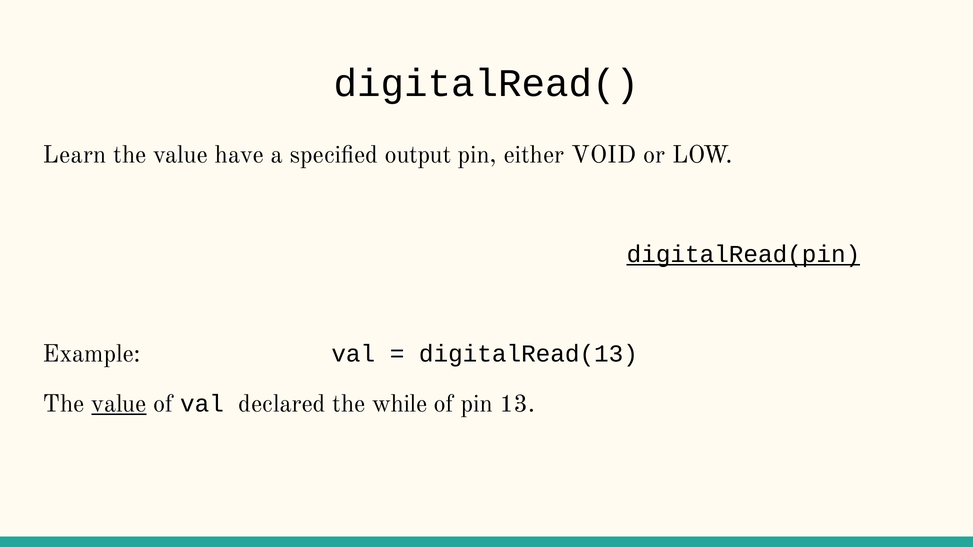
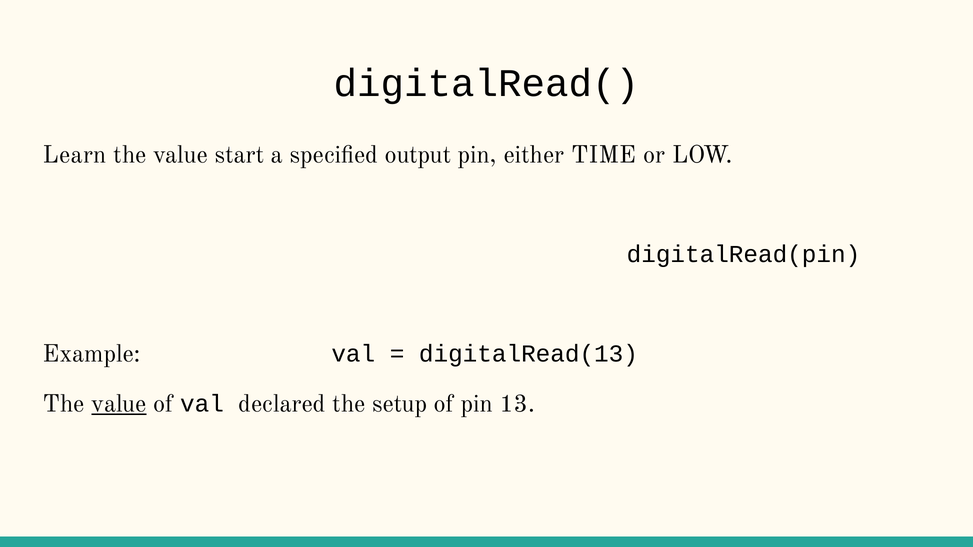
have: have -> start (240, 155)
VOID: VOID -> TIME (604, 155)
digitalRead(pin underline: present -> none (743, 255)
while: while -> setup (400, 404)
